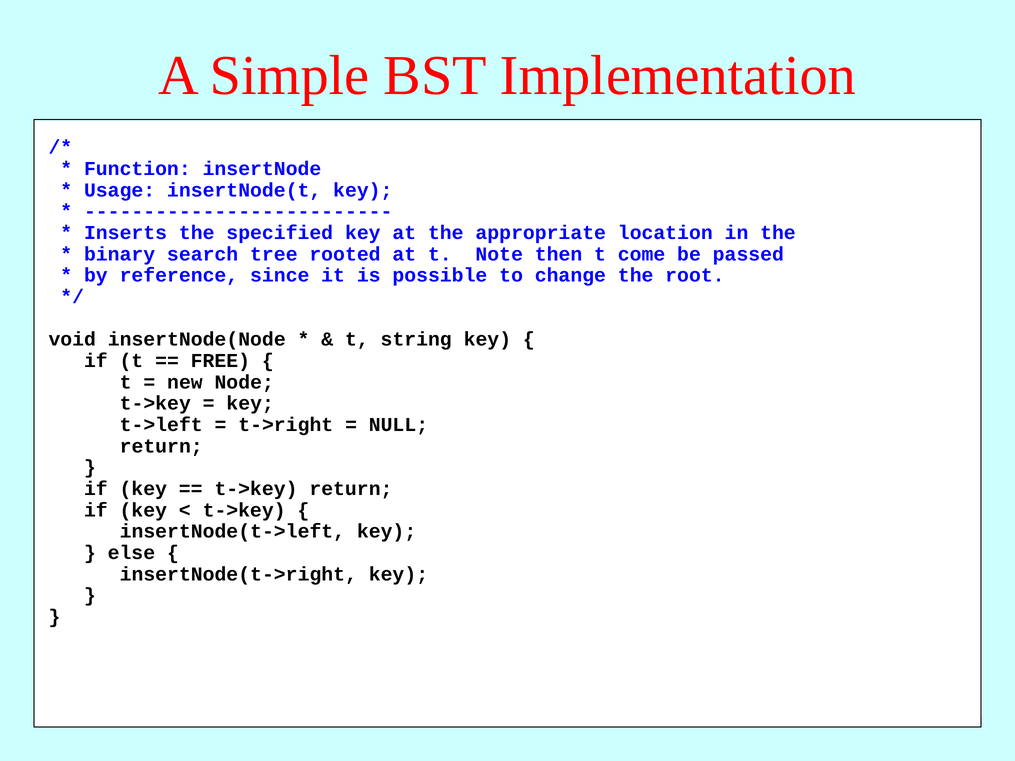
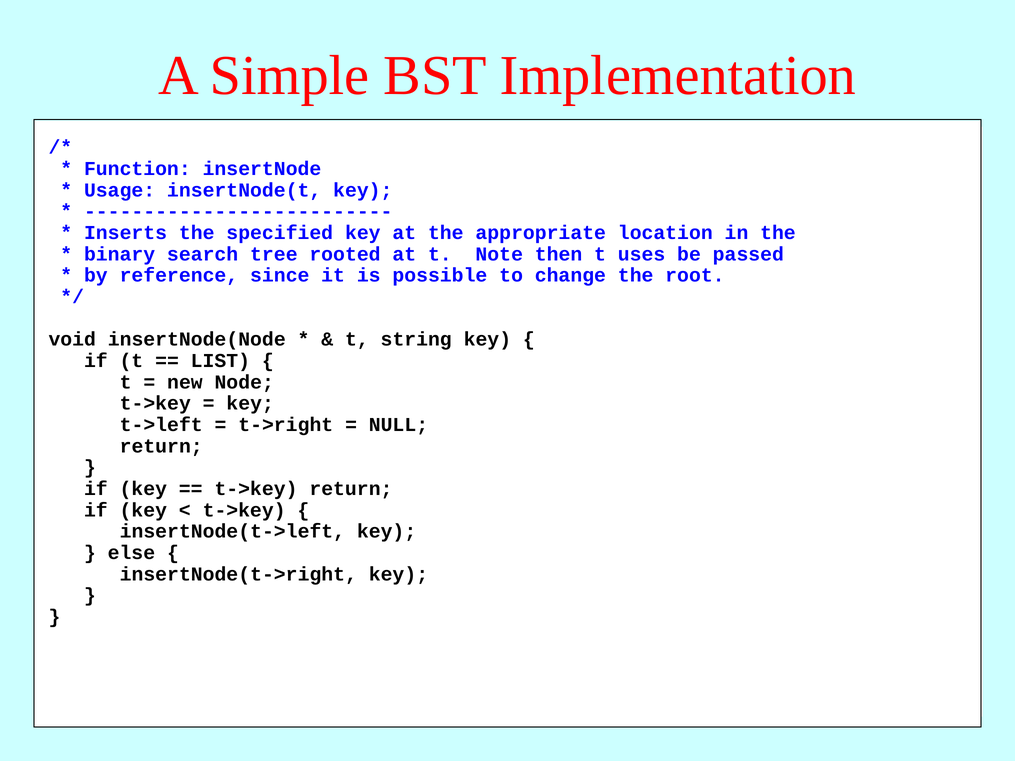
come: come -> uses (642, 254)
FREE: FREE -> LIST (220, 361)
